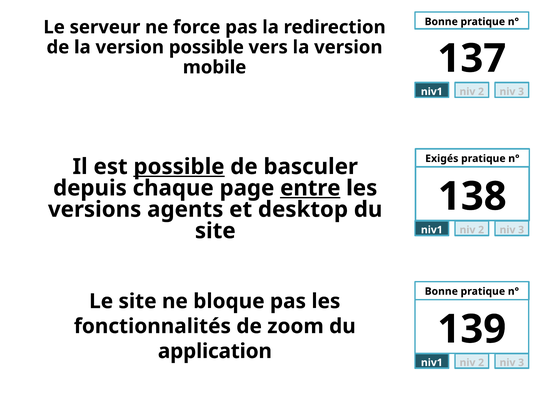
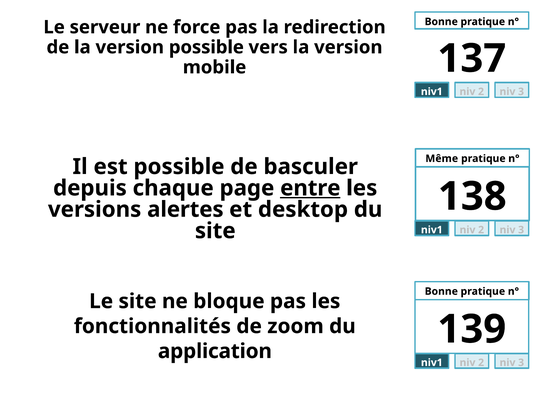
Exigés: Exigés -> Même (442, 159)
possible underline: present -> none (179, 167)
agents: agents -> alertes (185, 210)
